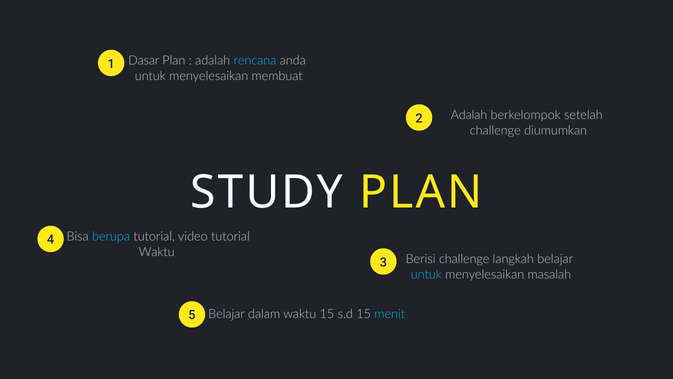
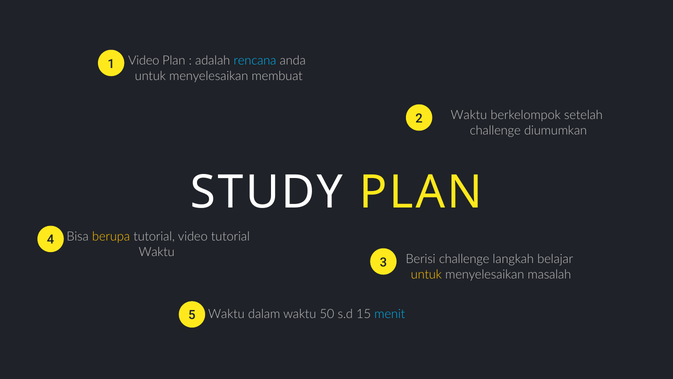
1 Dasar: Dasar -> Video (144, 61)
2 Adalah: Adalah -> Waktu (469, 115)
berupa colour: light blue -> yellow (111, 236)
untuk colour: light blue -> yellow (426, 274)
5 Belajar: Belajar -> Waktu (226, 314)
waktu 15: 15 -> 50 (327, 314)
